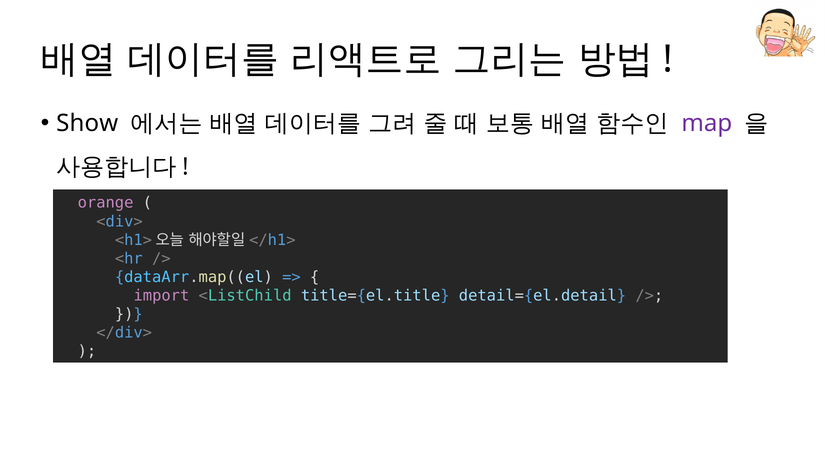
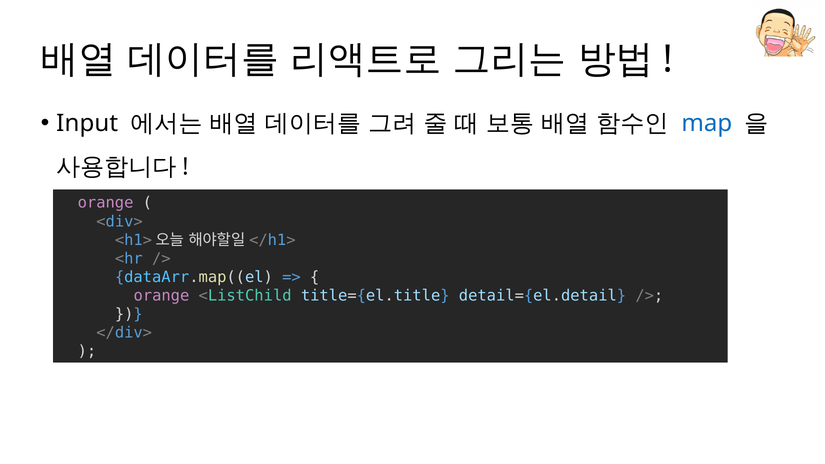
Show: Show -> Input (87, 124)
map colour: purple -> blue (707, 124)
import: import -> orange (161, 296)
